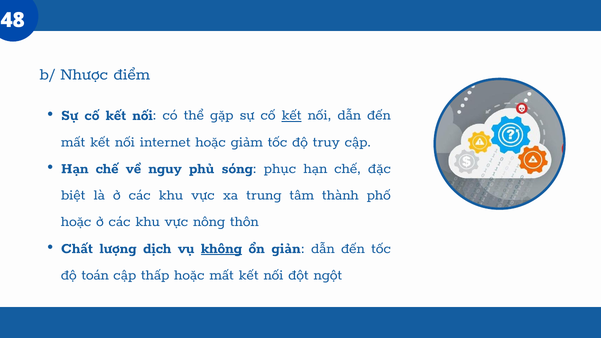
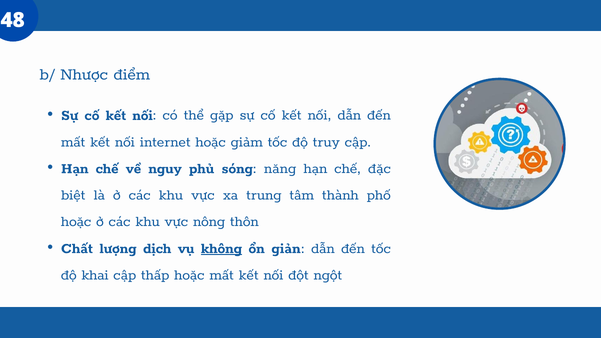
kết underline: present -> none (292, 115)
phục: phục -> năng (280, 168)
toán: toán -> khai (95, 275)
